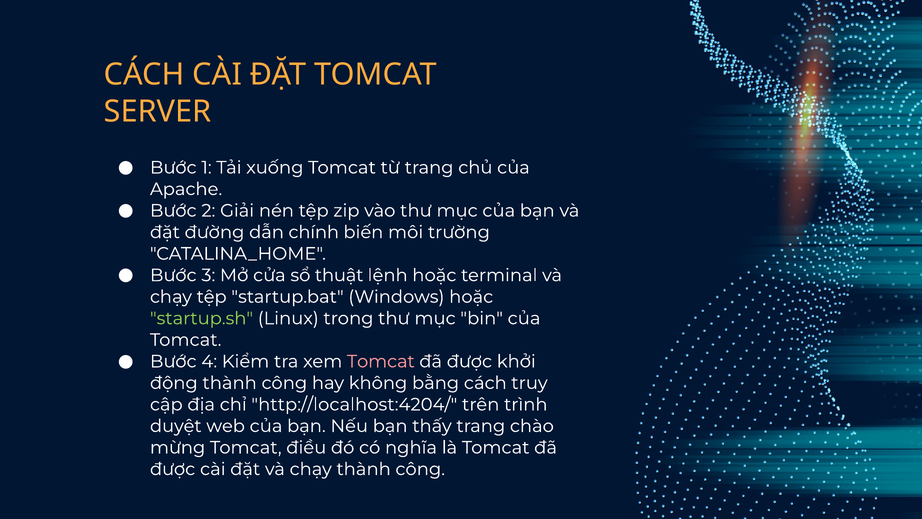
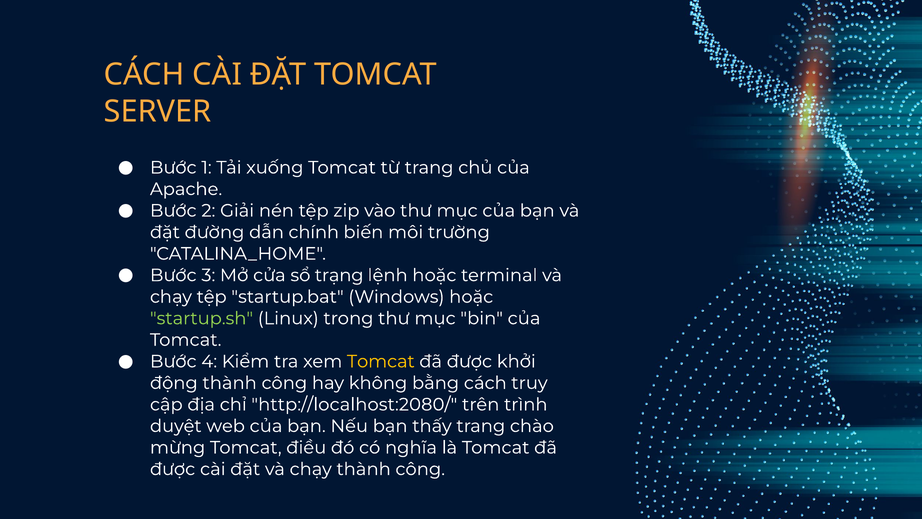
thuật: thuật -> trạng (339, 275)
Tomcat colour: pink -> yellow (381, 361)
http://localhost:4204/: http://localhost:4204/ -> http://localhost:2080/ (354, 404)
